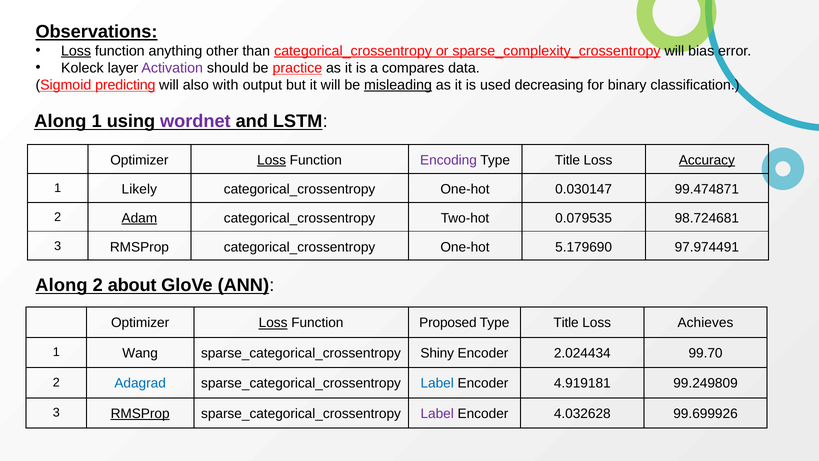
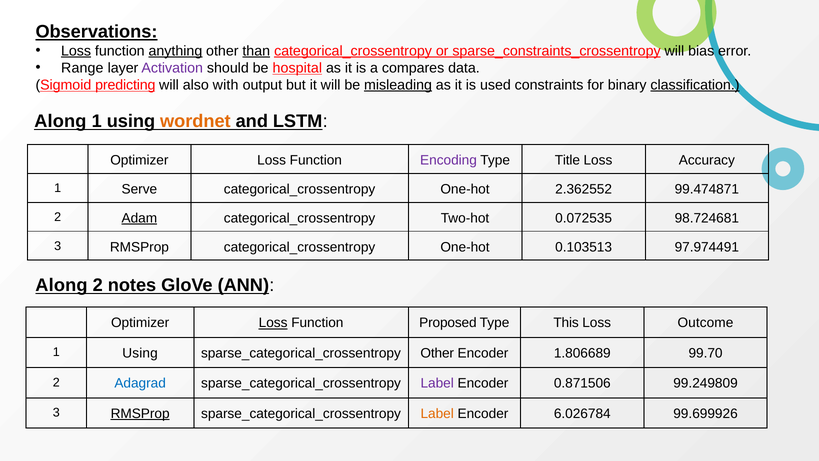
anything underline: none -> present (175, 51)
than underline: none -> present (256, 51)
sparse_complexity_crossentropy: sparse_complexity_crossentropy -> sparse_constraints_crossentropy (557, 51)
Koleck: Koleck -> Range (82, 68)
practice: practice -> hospital (297, 68)
decreasing: decreasing -> constraints (549, 85)
classification underline: none -> present (695, 85)
wordnet colour: purple -> orange (195, 121)
Loss underline: present -> none (272, 160)
Accuracy underline: present -> none (707, 160)
Likely: Likely -> Serve (139, 189)
0.030147: 0.030147 -> 2.362552 (584, 189)
0.079535: 0.079535 -> 0.072535 (584, 218)
5.179690: 5.179690 -> 0.103513 (584, 247)
about: about -> notes (132, 285)
Title: Title -> This (566, 323)
Achieves: Achieves -> Outcome (705, 323)
Wang: Wang -> Using (140, 353)
sparse_categorical_crossentropy Shiny: Shiny -> Other (437, 353)
2.024434: 2.024434 -> 1.806689 (582, 353)
Label colour: blue -> purple (437, 383)
4.919181: 4.919181 -> 0.871506 (582, 383)
Label colour: purple -> orange (437, 413)
4.032628: 4.032628 -> 6.026784 (582, 413)
